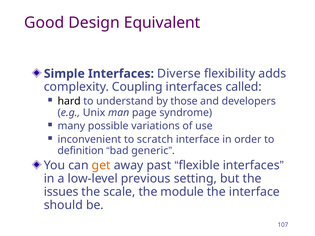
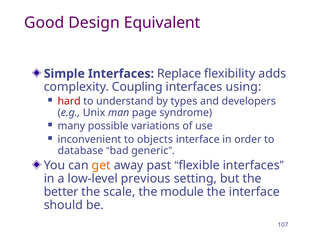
Diverse: Diverse -> Replace (179, 74)
called: called -> using (244, 87)
hard colour: black -> red (69, 101)
those: those -> types (184, 101)
scratch: scratch -> objects (155, 140)
definition: definition -> database (81, 151)
issues: issues -> better (61, 192)
